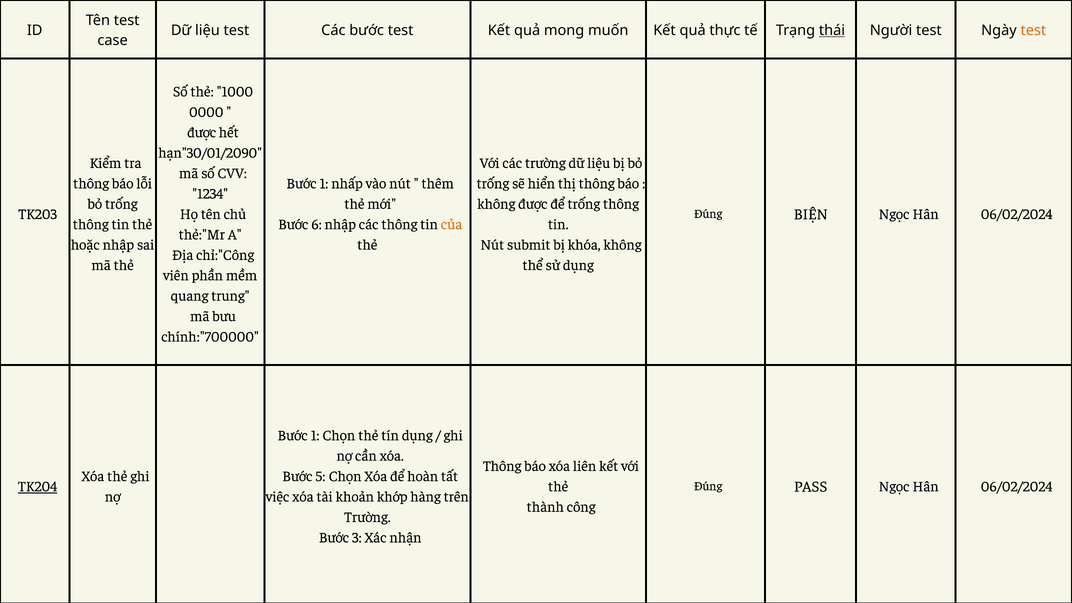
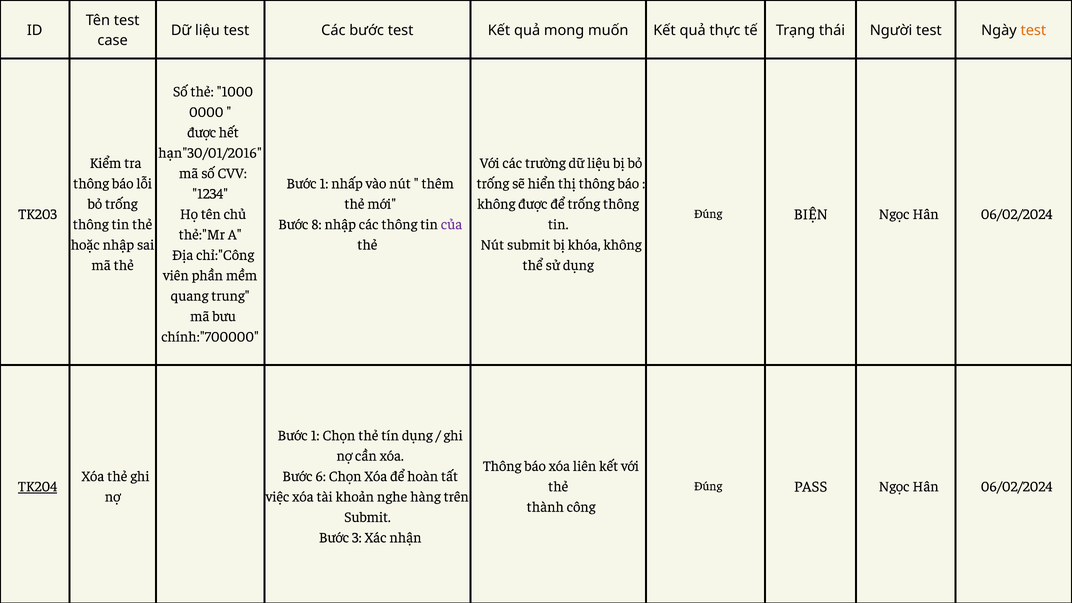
thái underline: present -> none (832, 30)
hạn"30/01/2090: hạn"30/01/2090 -> hạn"30/01/2016 (210, 153)
6: 6 -> 8 (316, 224)
của colour: orange -> purple (452, 224)
5: 5 -> 6 (321, 476)
khớp: khớp -> nghe (392, 497)
Trường: Trường -> Submit (367, 517)
